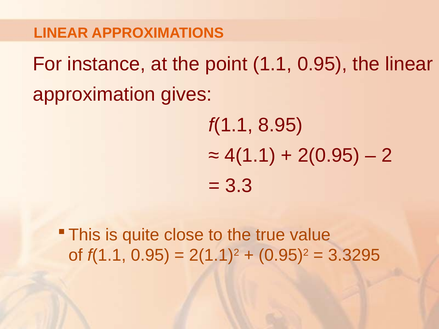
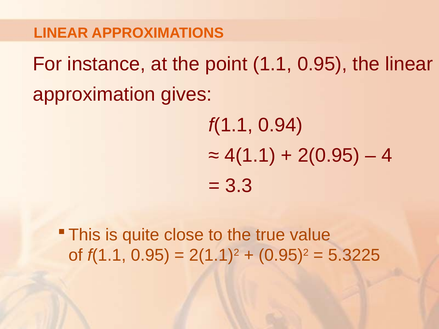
8.95: 8.95 -> 0.94 (281, 125)
2: 2 -> 4 (387, 155)
3.3295: 3.3295 -> 5.3225 (354, 256)
